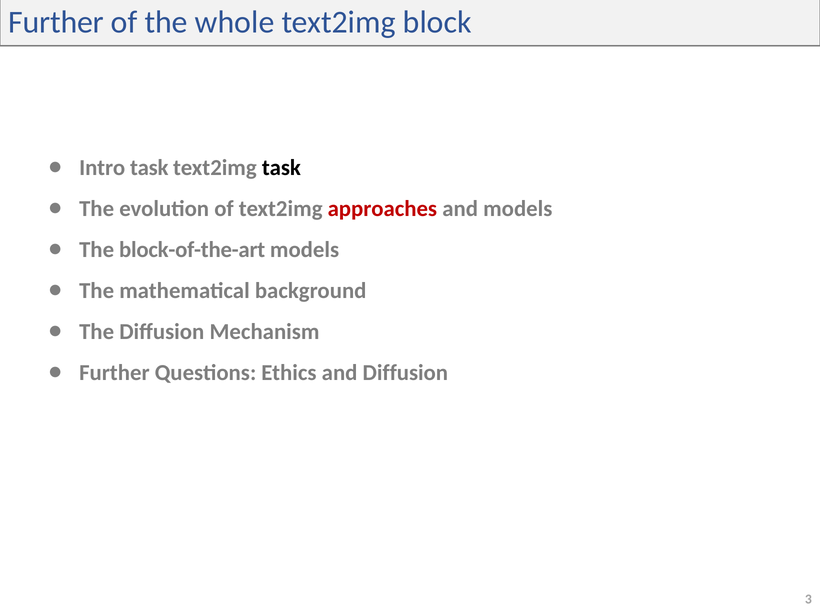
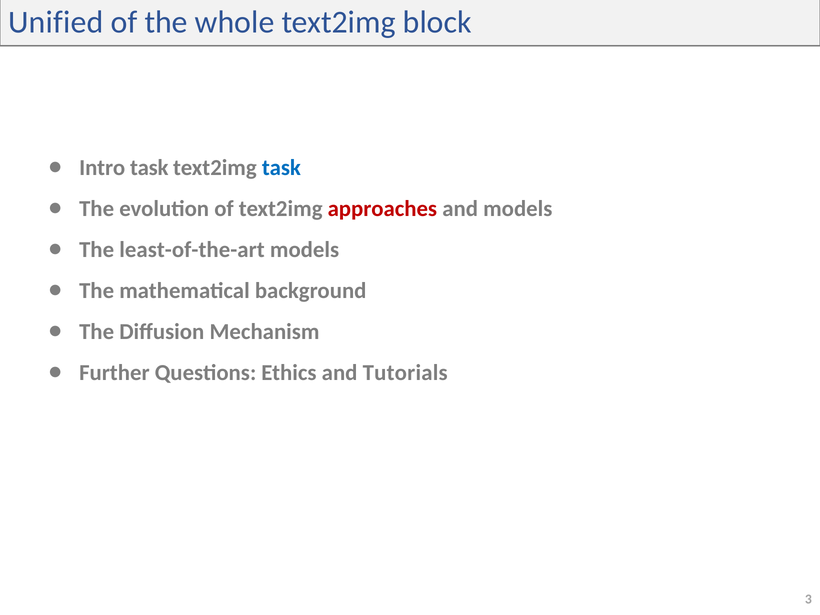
Further: Further -> Unified (56, 22)
task colour: black -> blue (281, 168)
block-of-the-art: block-of-the-art -> least-of-the-art (192, 250)
and Diffusion: Diffusion -> Tutorials (405, 373)
